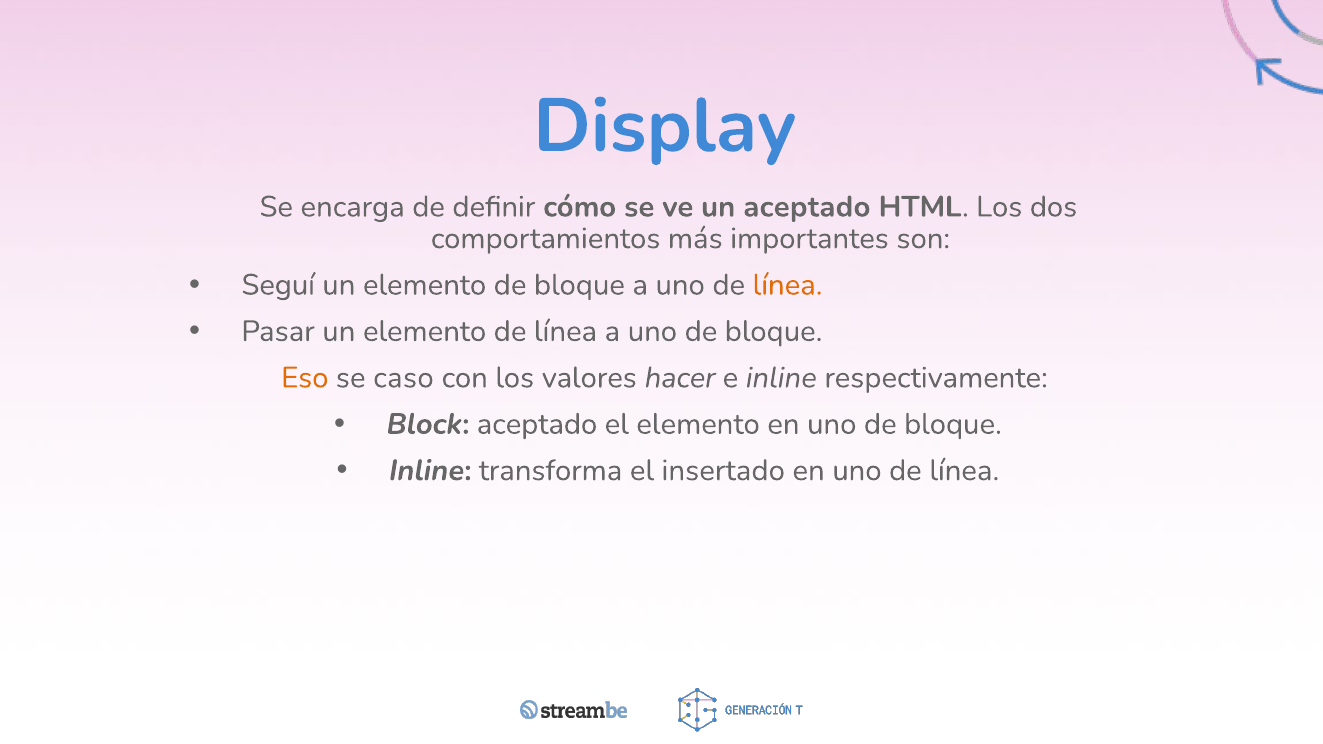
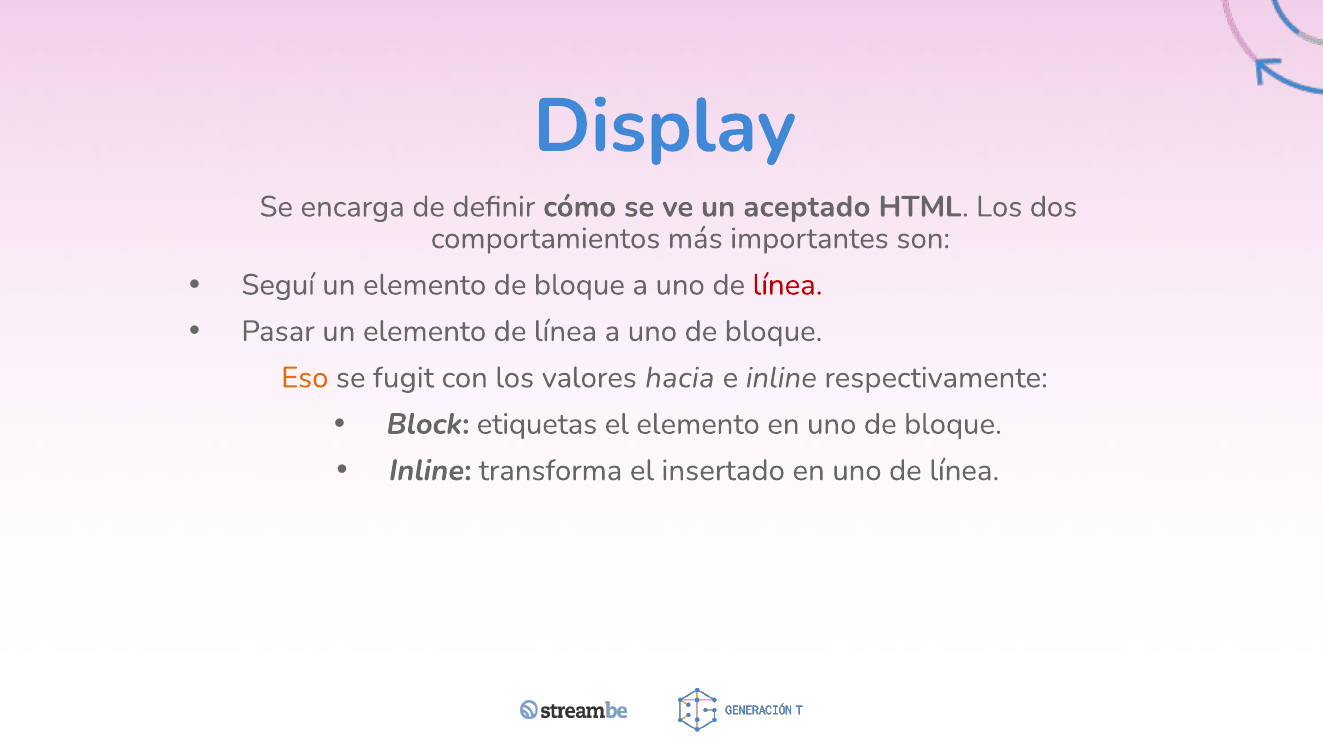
línea colour: orange -> red (788, 285)
caso: caso -> fugit (404, 378)
hacer: hacer -> hacia (680, 378)
Block aceptado: aceptado -> etiquetas (537, 424)
